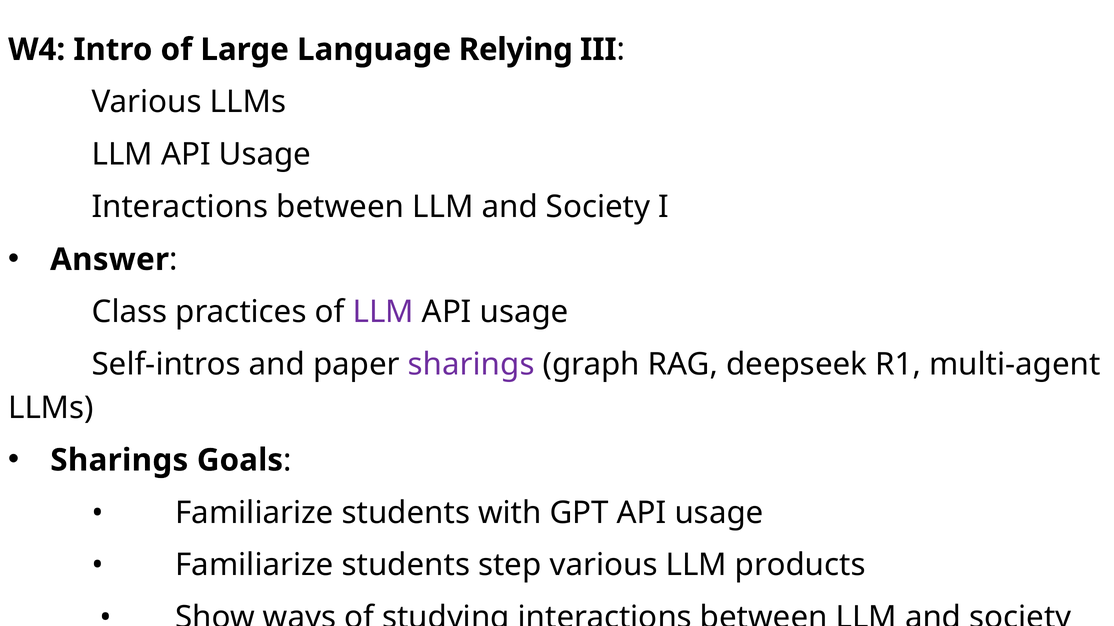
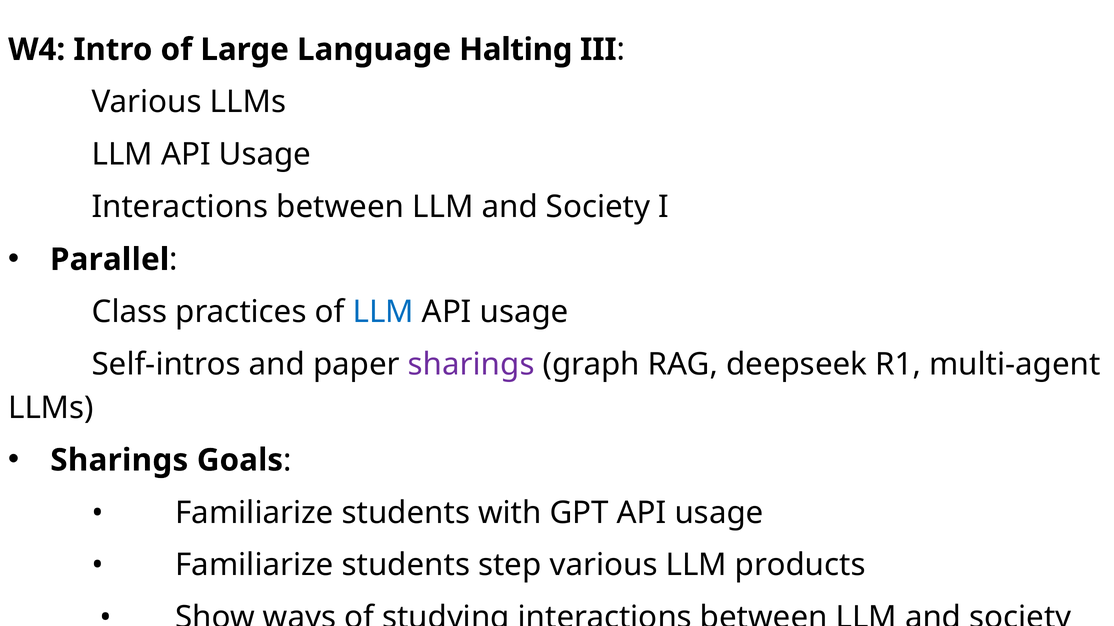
Relying: Relying -> Halting (516, 50)
Answer: Answer -> Parallel (110, 260)
LLM colour: purple -> blue (383, 312)
